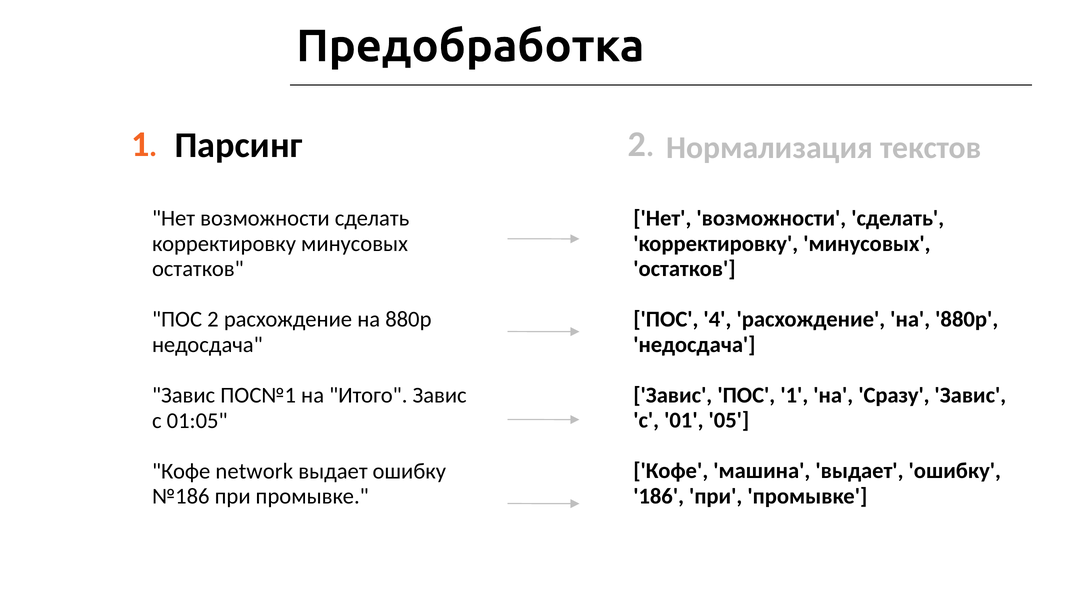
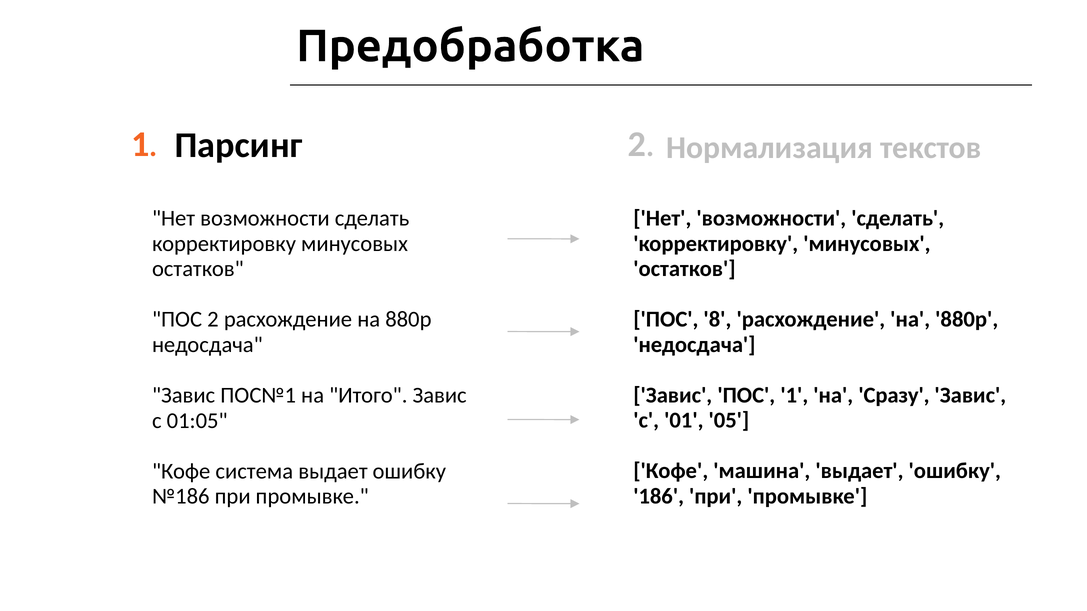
4: 4 -> 8 (717, 320)
network: network -> система (254, 471)
